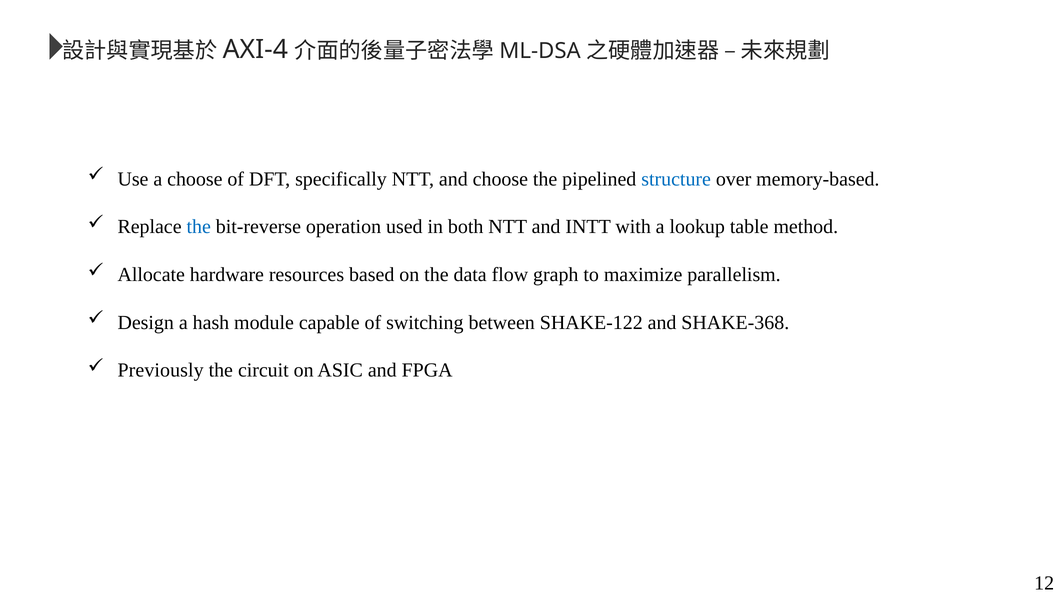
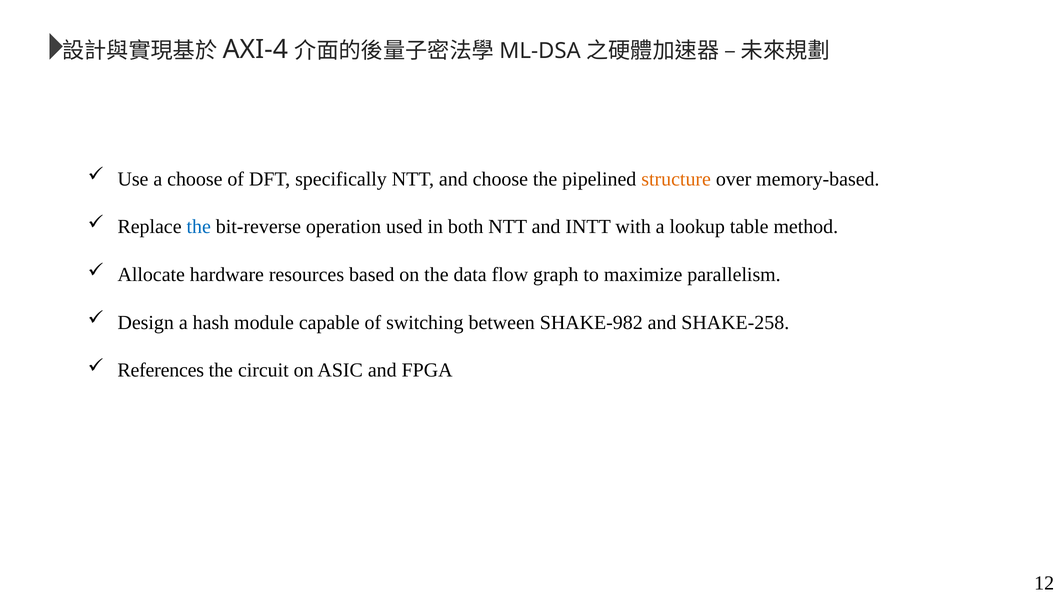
structure colour: blue -> orange (676, 179)
SHAKE-122: SHAKE-122 -> SHAKE-982 (591, 323)
SHAKE-368: SHAKE-368 -> SHAKE-258 (735, 323)
Previously: Previously -> References (161, 370)
